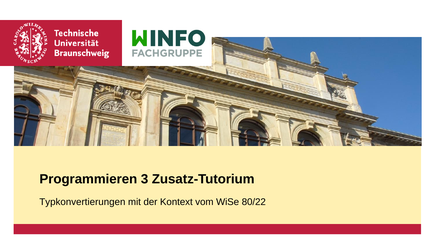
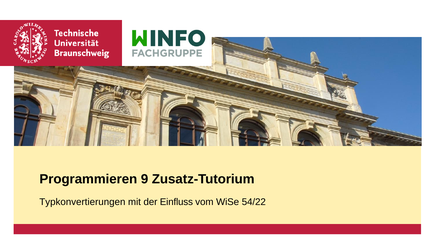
3: 3 -> 9 (145, 179)
Kontext: Kontext -> Einfluss (176, 202)
80/22: 80/22 -> 54/22 (254, 202)
